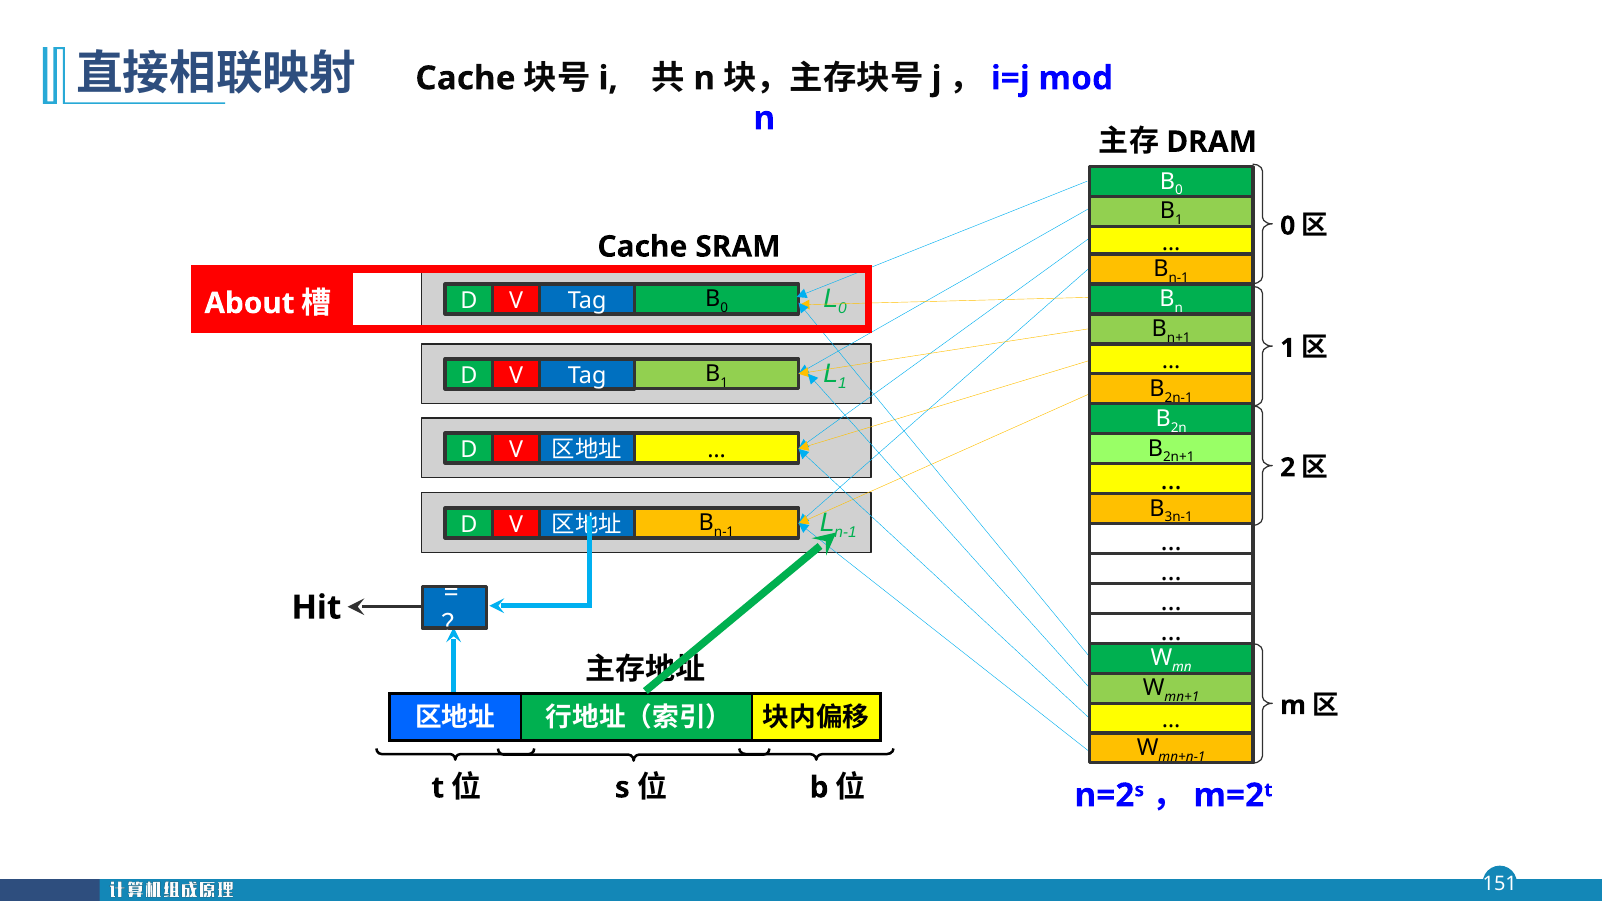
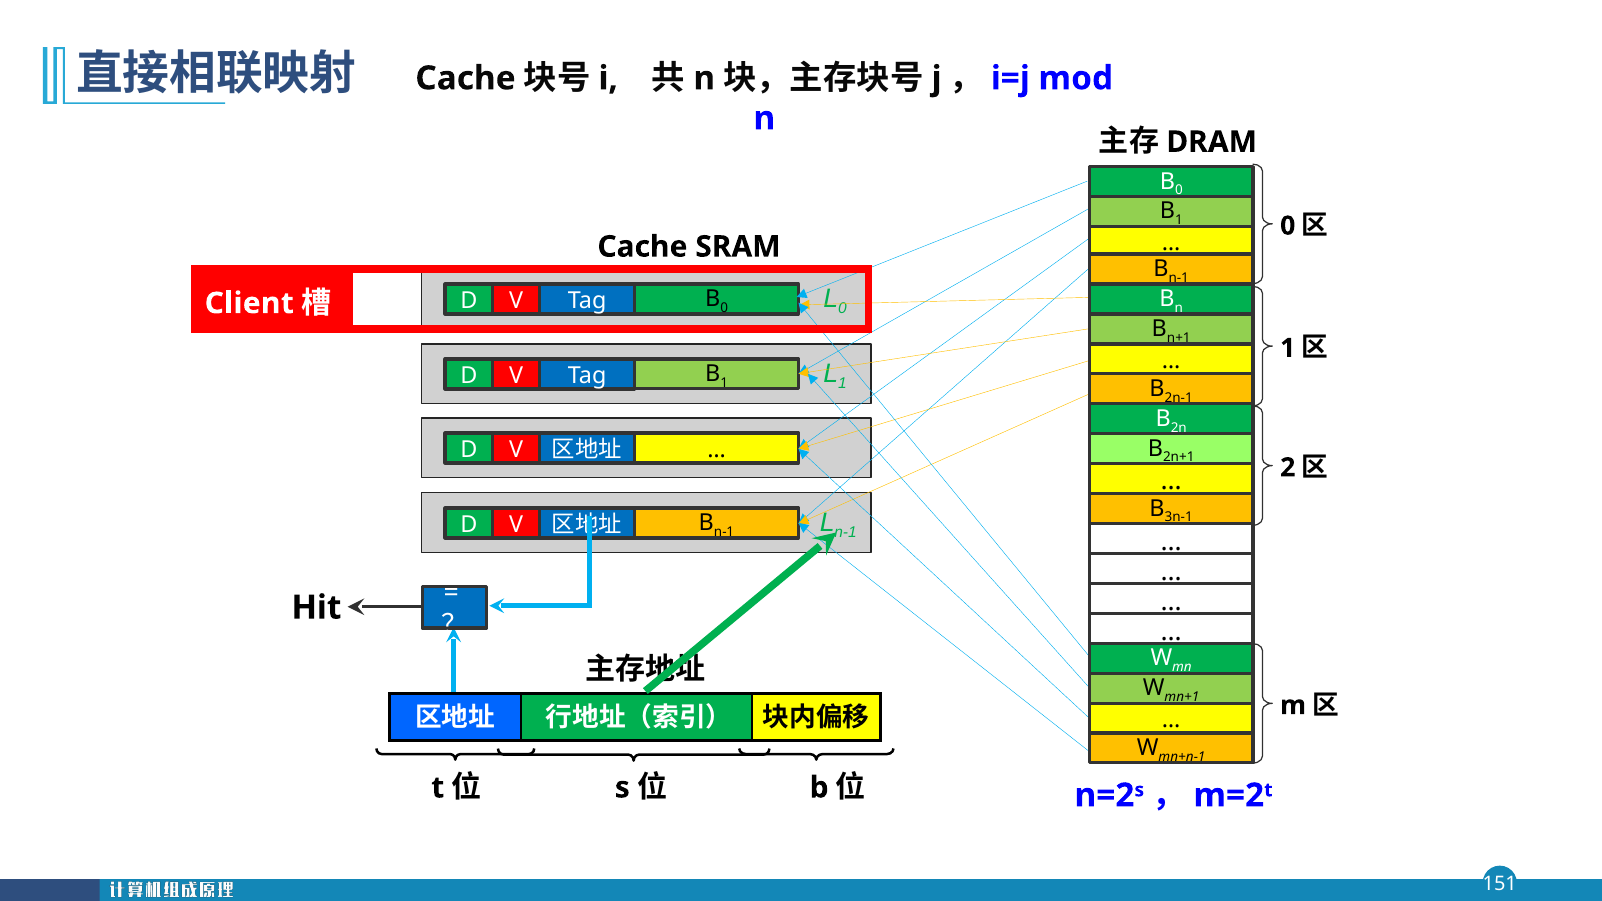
About: About -> Client (249, 303)
